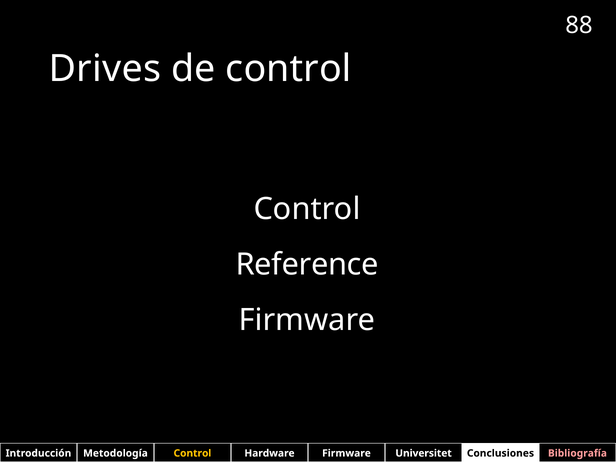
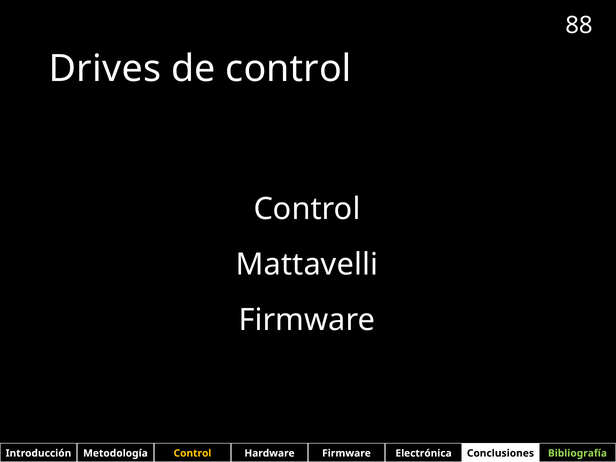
Reference: Reference -> Mattavelli (307, 265)
Universitet: Universitet -> Electrónica (424, 453)
Bibliografía colour: pink -> light green (577, 453)
